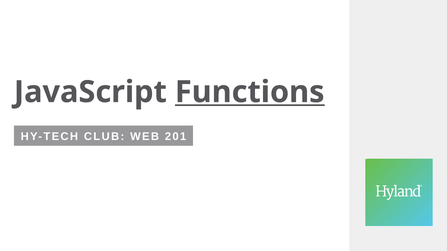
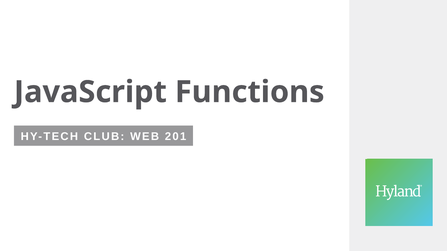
Functions underline: present -> none (250, 92)
